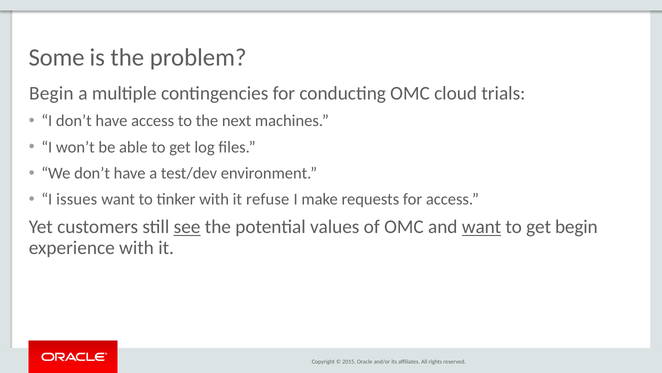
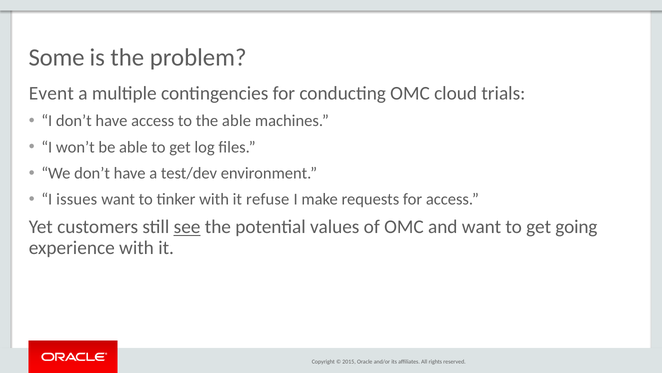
Begin: Begin -> Event (51, 93)
the next: next -> able (236, 121)
want underline: present -> none (481, 227)
get begin: begin -> going (576, 227)
